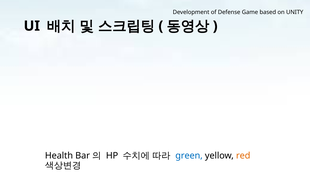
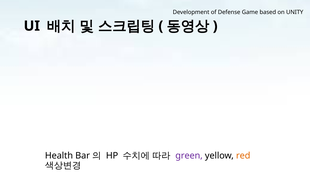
green colour: blue -> purple (189, 156)
